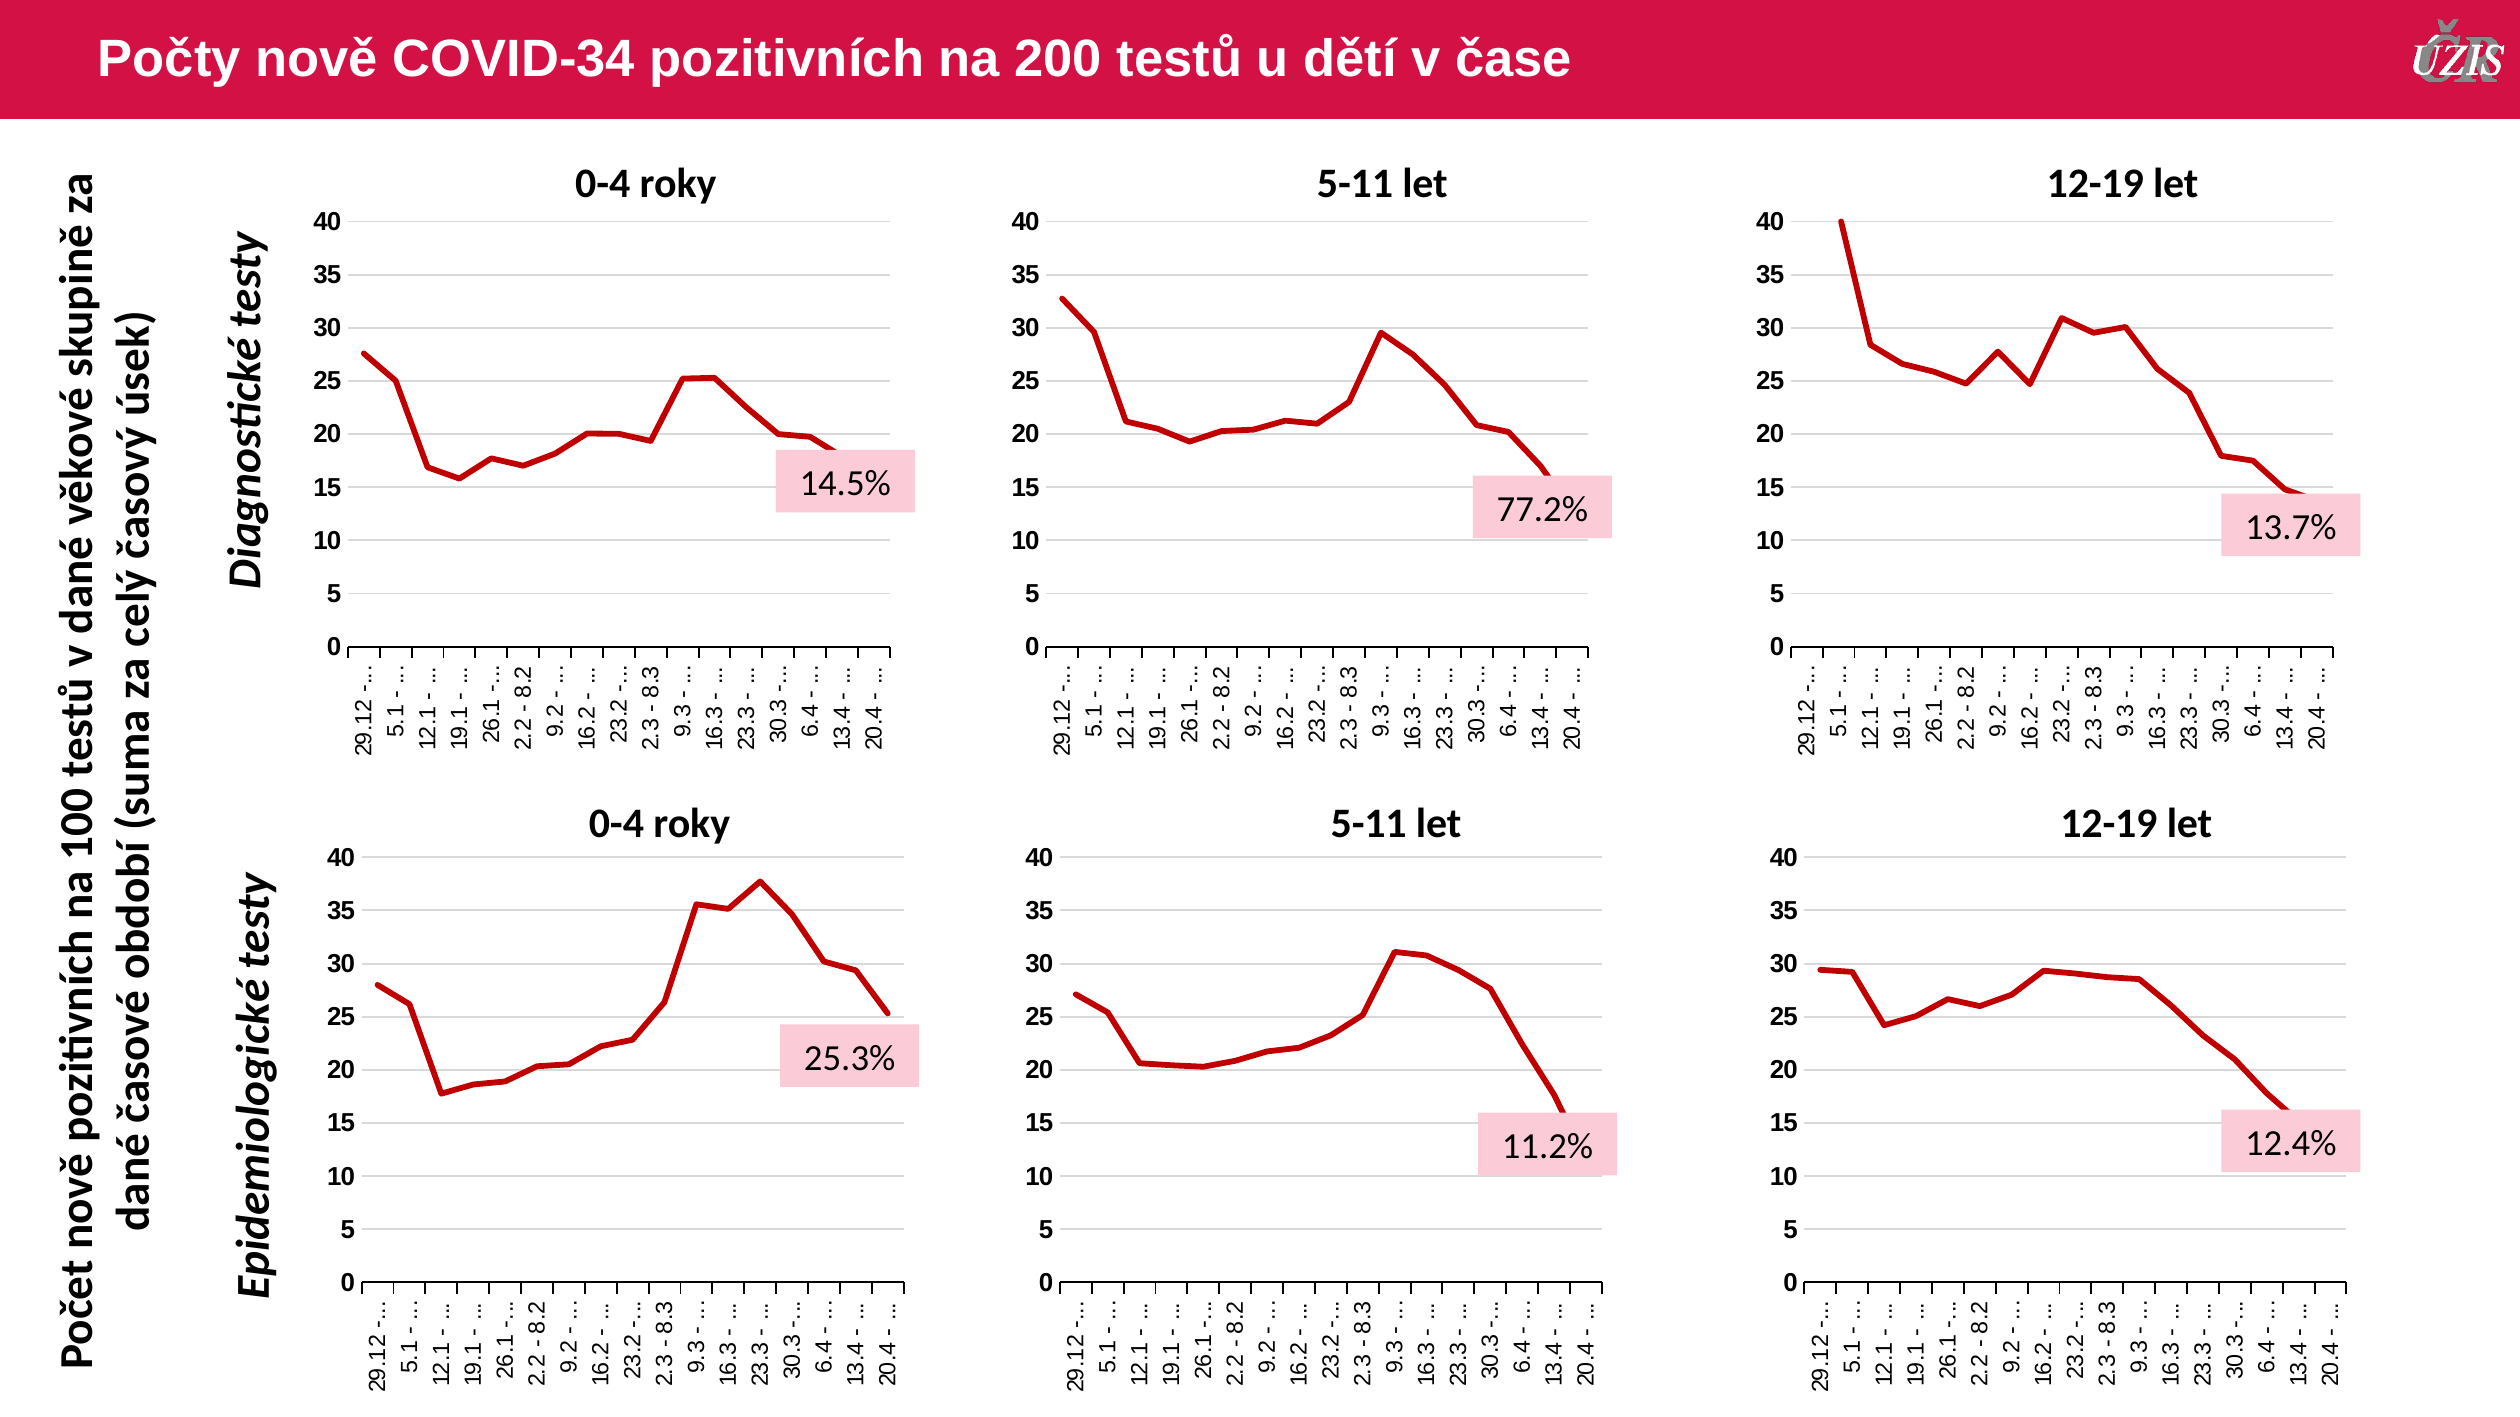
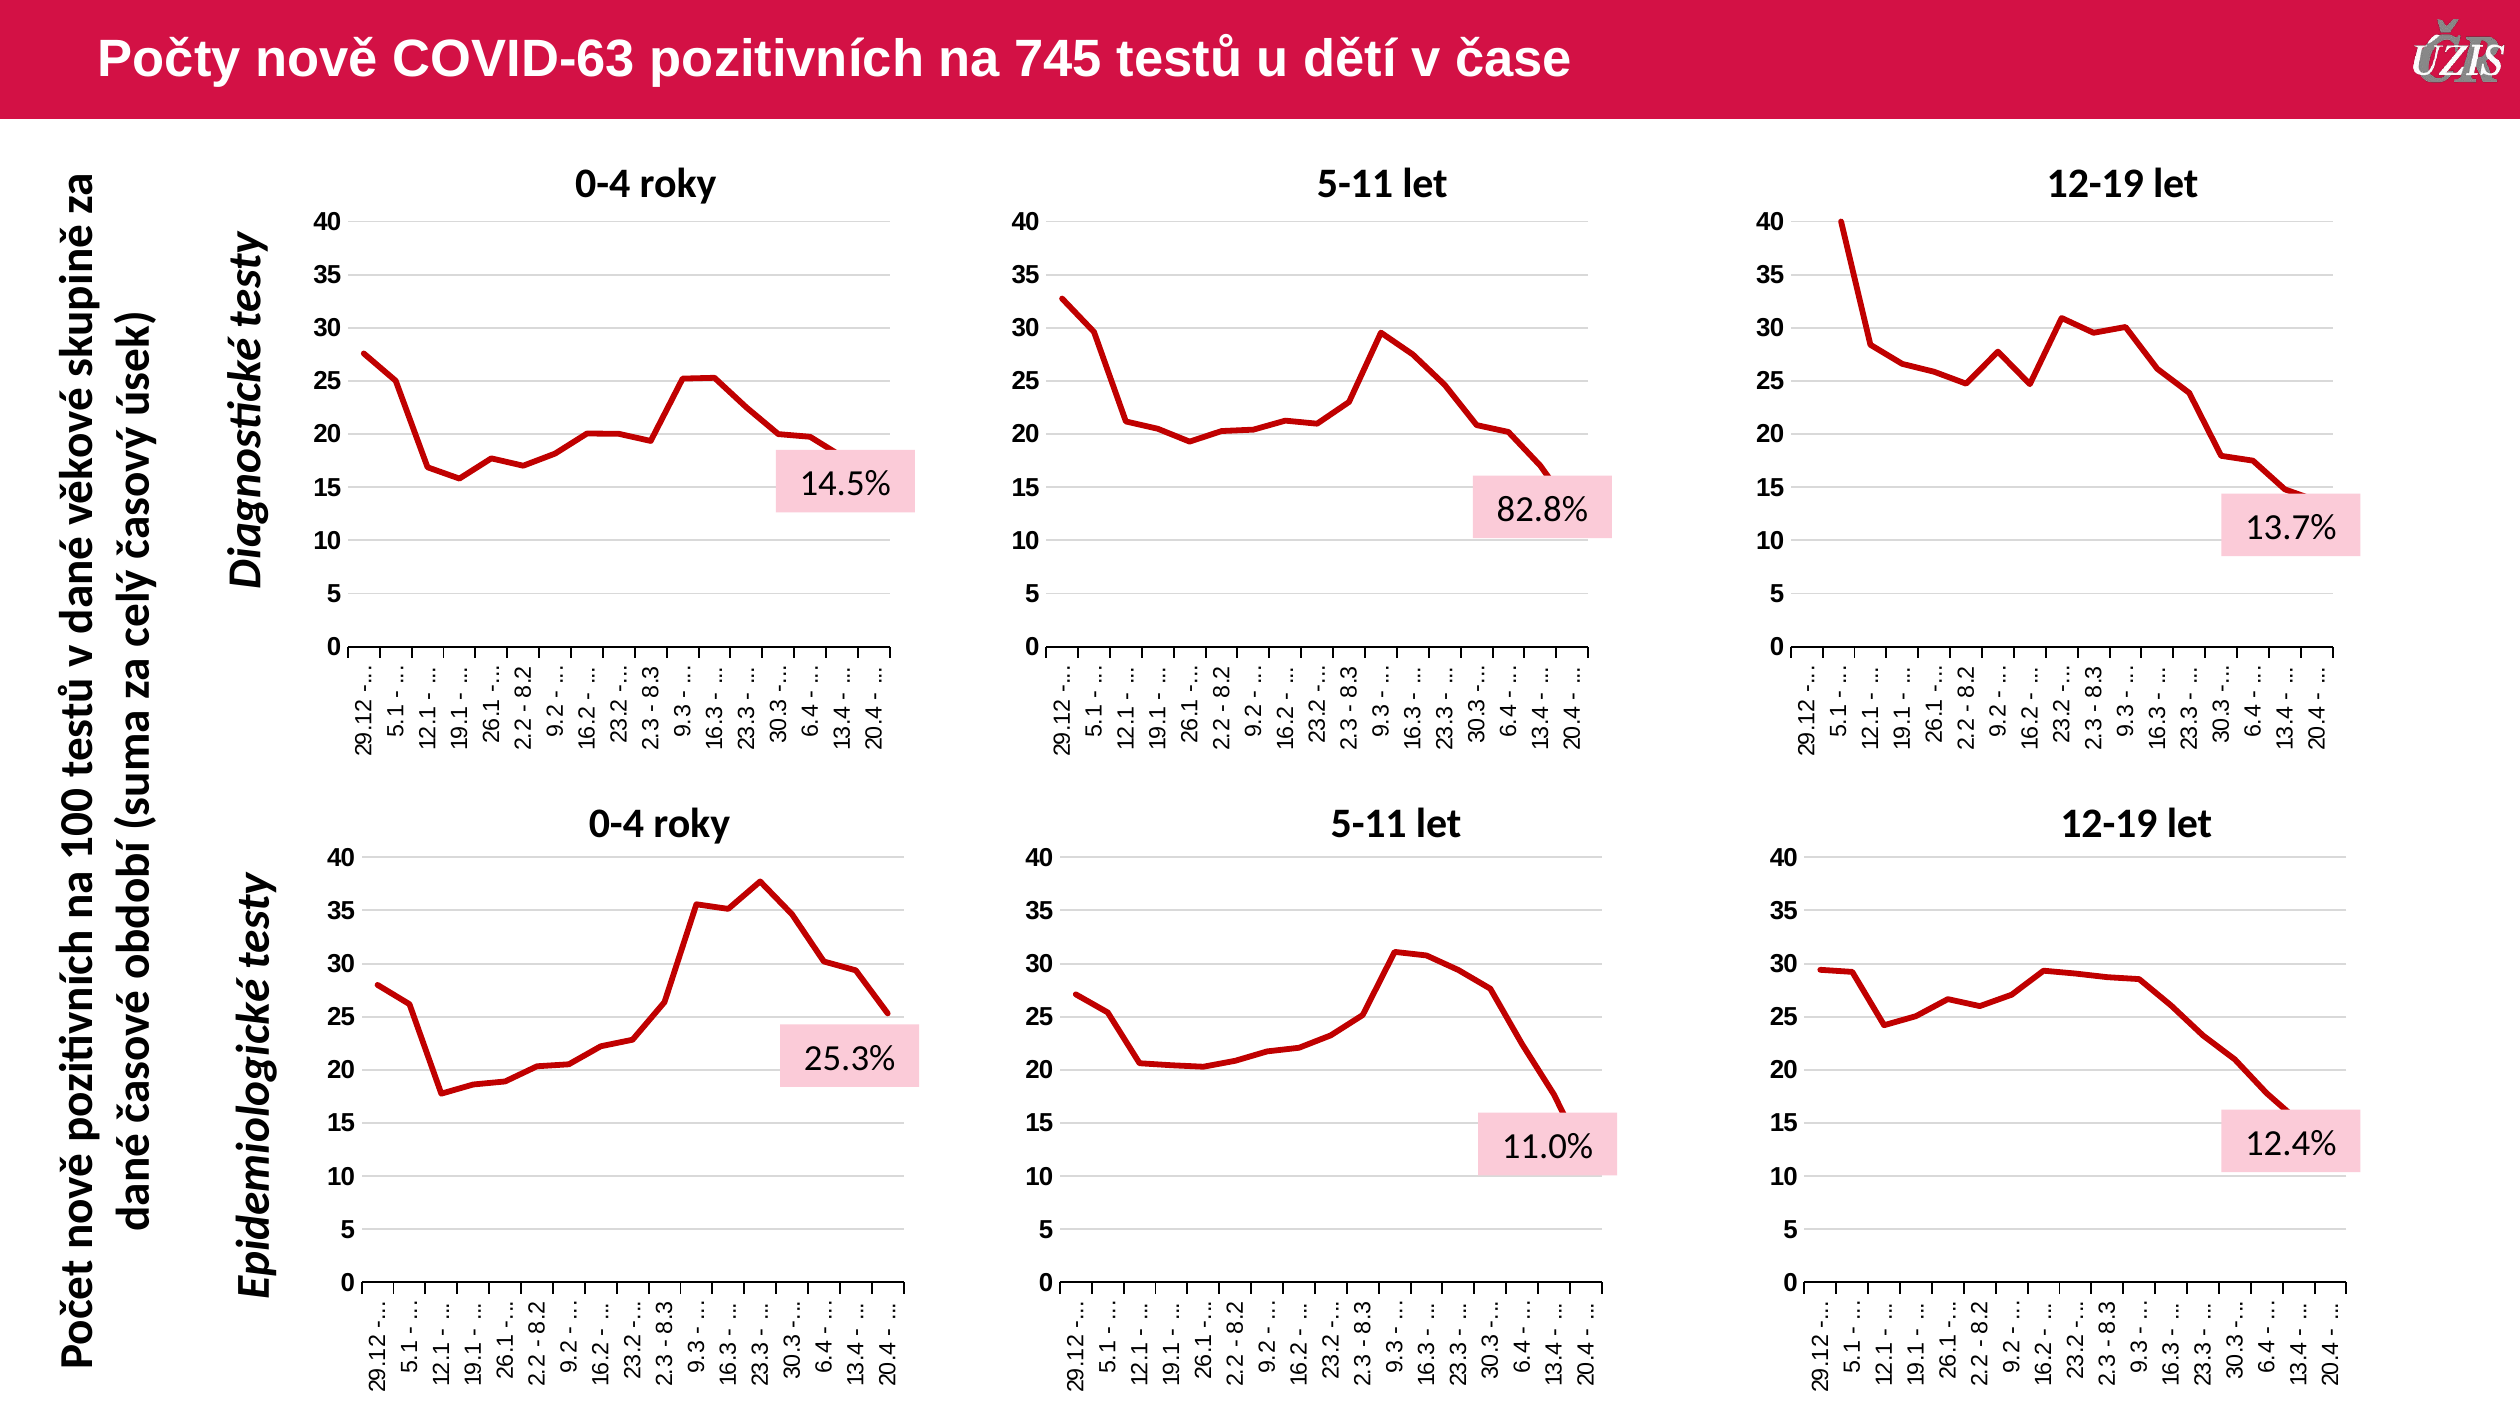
COVID-34: COVID-34 -> COVID-63 (514, 59)
200: 200 -> 745 (1058, 59)
77.2%: 77.2% -> 82.8% (1542, 510)
11.2%: 11.2% -> 11.0% (1548, 1147)
